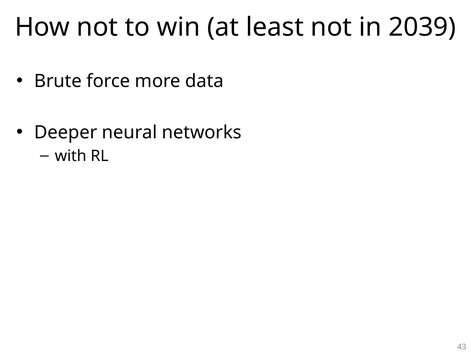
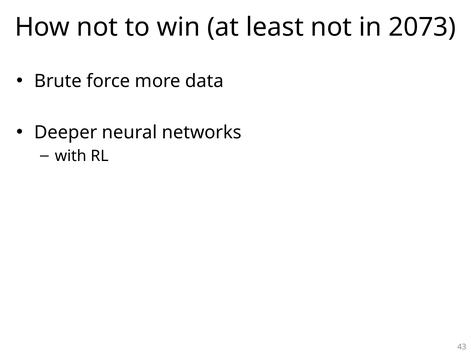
2039: 2039 -> 2073 (422, 27)
